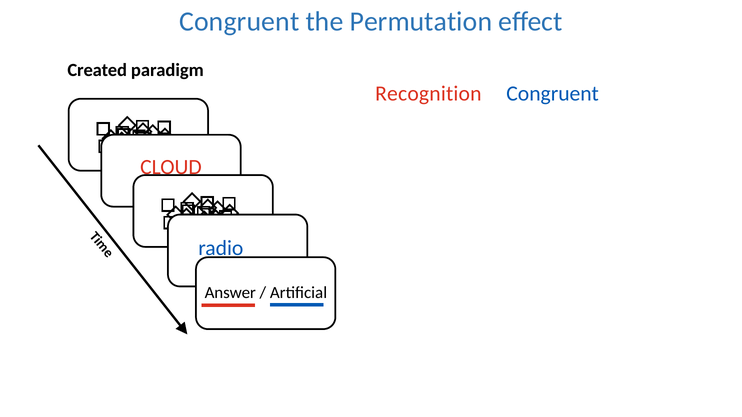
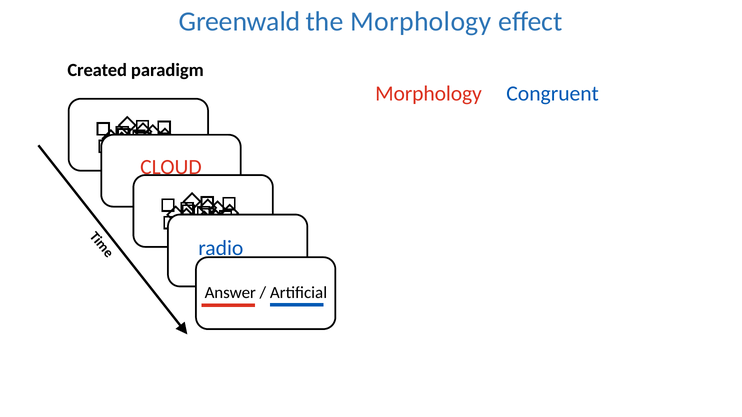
Congruent: Congruent -> Greenwald (239, 21)
the Permutation: Permutation -> Morphology (421, 21)
Recognition: Recognition -> Morphology (429, 94)
